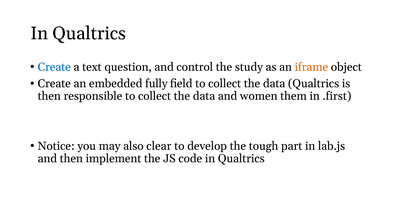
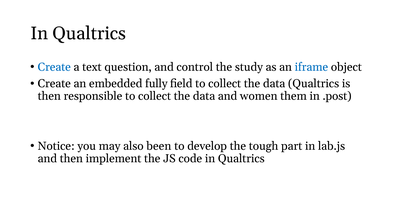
iframe colour: orange -> blue (311, 67)
.first: .first -> .post (337, 96)
clear: clear -> been (159, 146)
